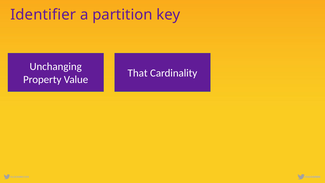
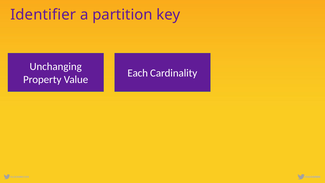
That: That -> Each (138, 73)
